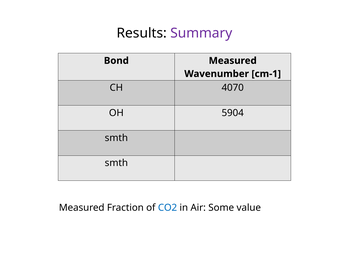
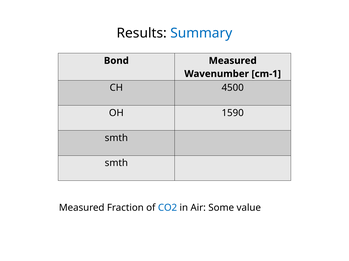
Summary colour: purple -> blue (201, 33)
4070: 4070 -> 4500 (233, 88)
5904: 5904 -> 1590 (233, 113)
